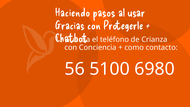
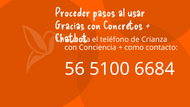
Haciendo: Haciendo -> Proceder (73, 13)
Protegerle: Protegerle -> Concretos (123, 26)
6980: 6980 -> 6684 (155, 69)
